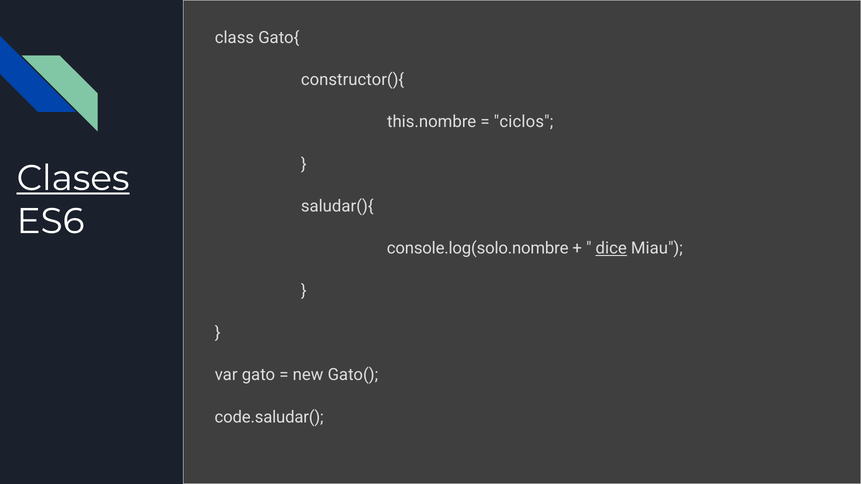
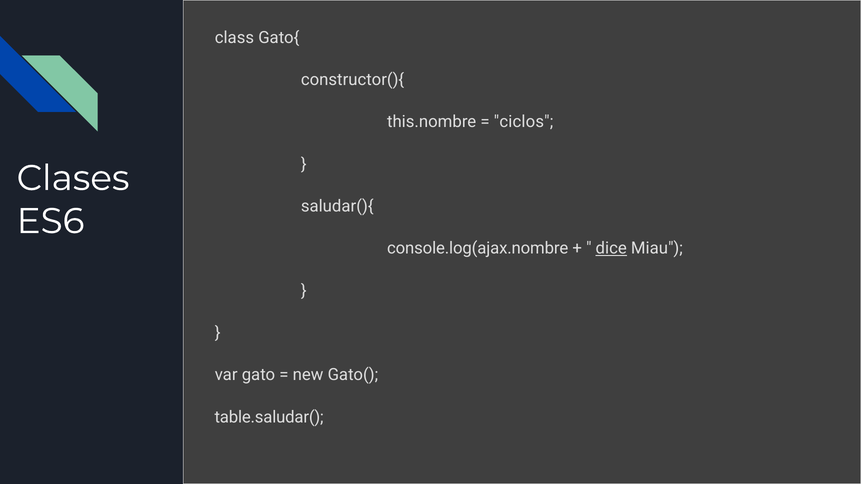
Clases underline: present -> none (73, 178)
console.log(solo.nombre: console.log(solo.nombre -> console.log(ajax.nombre (478, 249)
code.saludar(: code.saludar( -> table.saludar( (269, 417)
